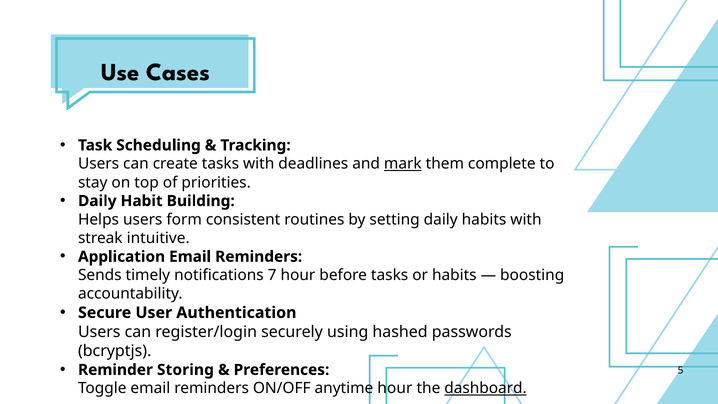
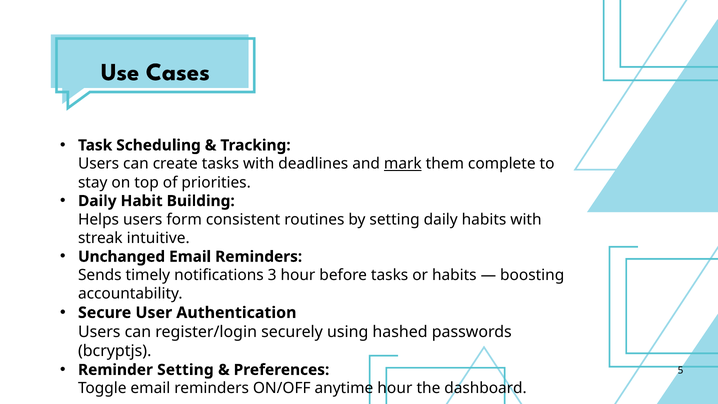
Application: Application -> Unchanged (122, 257)
7: 7 -> 3 (272, 275)
Reminder Storing: Storing -> Setting (185, 370)
dashboard underline: present -> none (486, 388)
